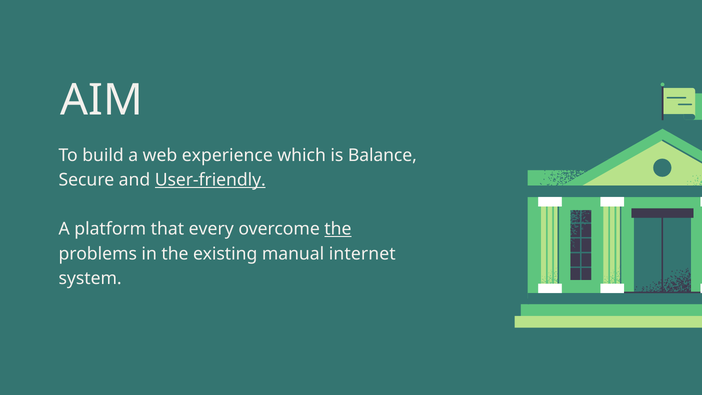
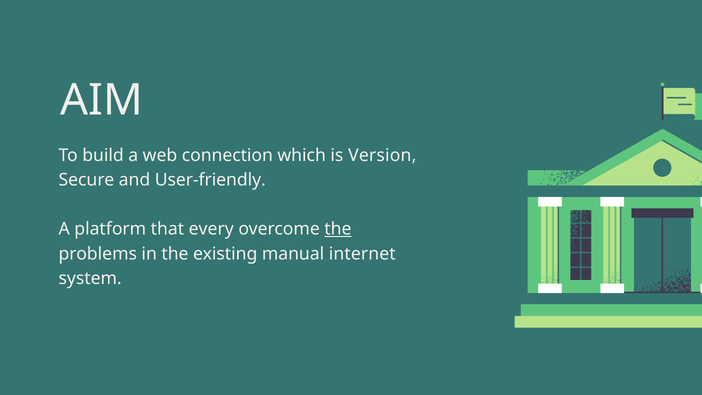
experience: experience -> connection (227, 155)
Balance: Balance -> Version (382, 155)
User-friendly underline: present -> none (210, 180)
